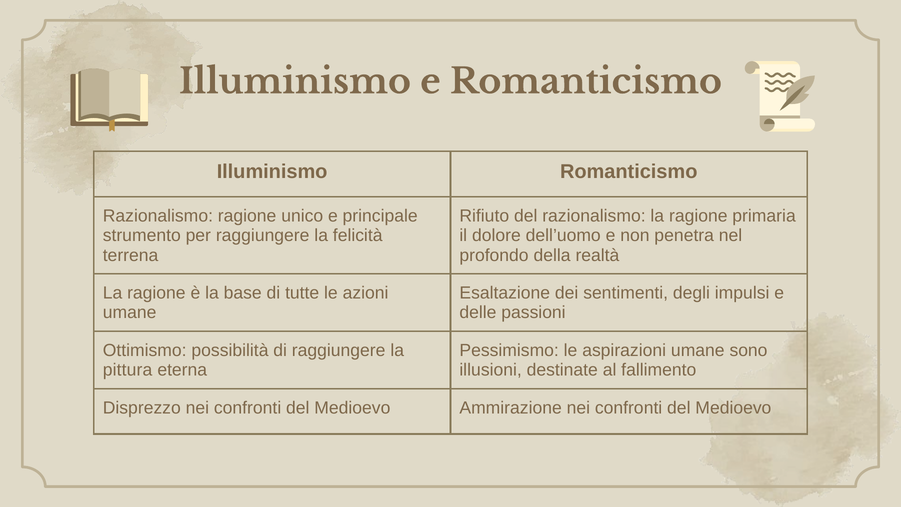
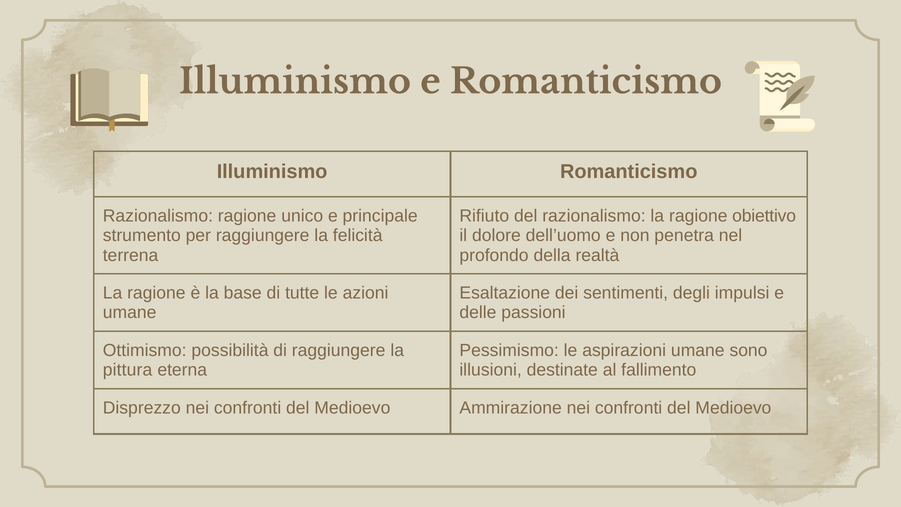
primaria: primaria -> obiettivo (764, 216)
